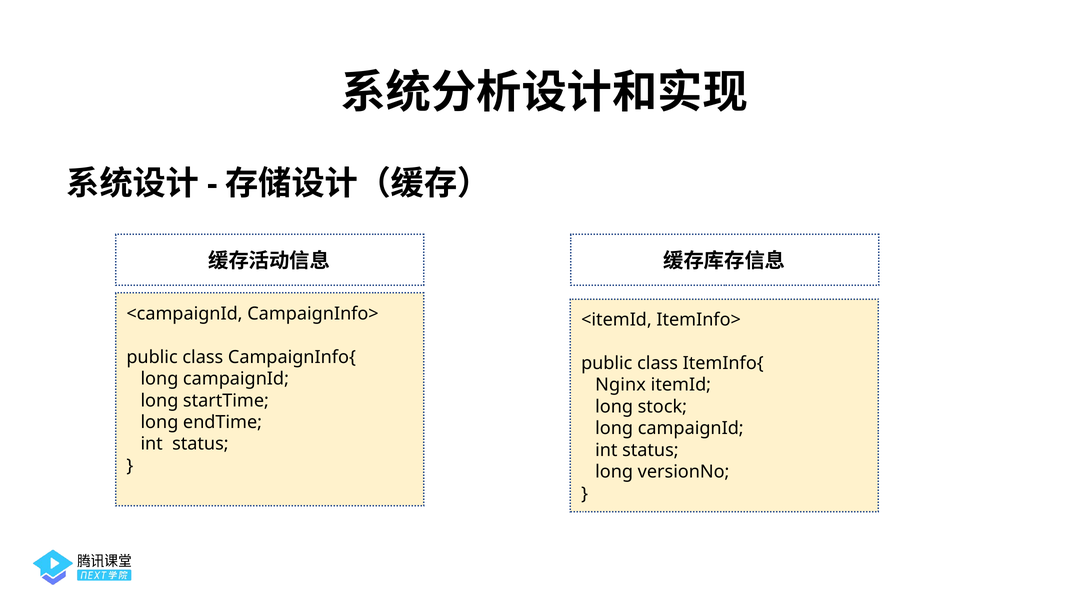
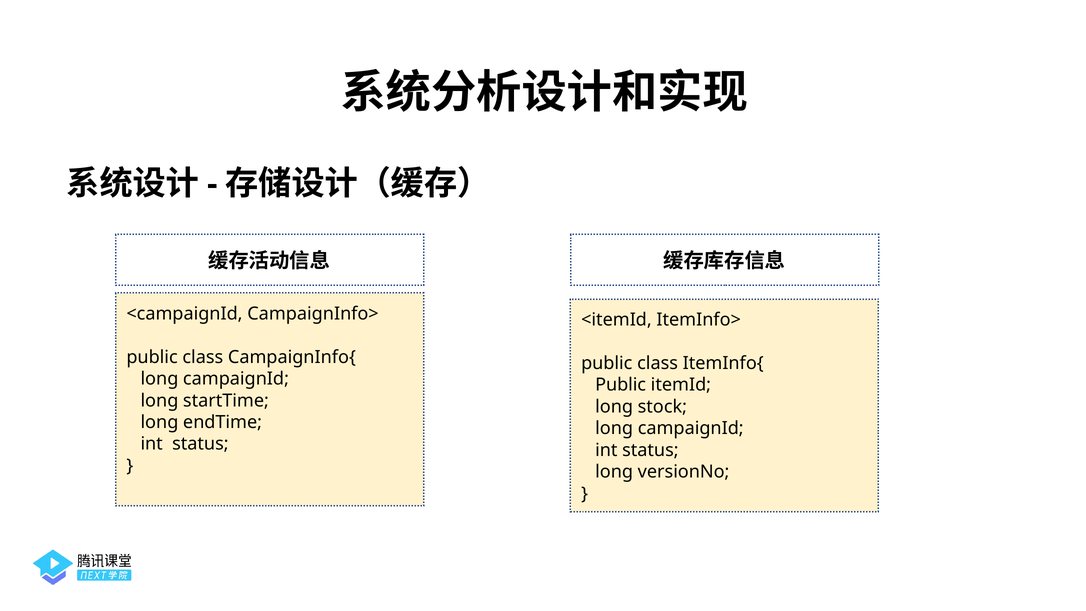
Nginx: Nginx -> Public (621, 385)
